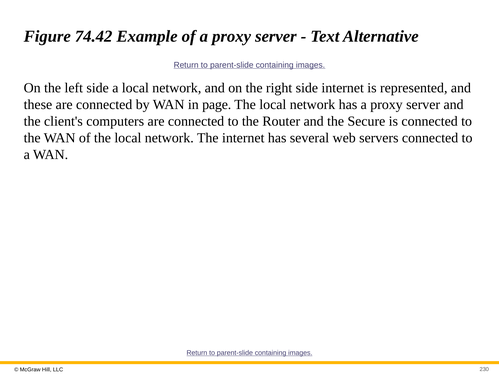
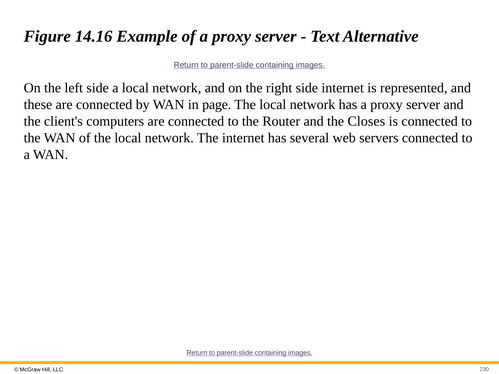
74.42: 74.42 -> 14.16 (94, 36)
Secure: Secure -> Closes (366, 121)
